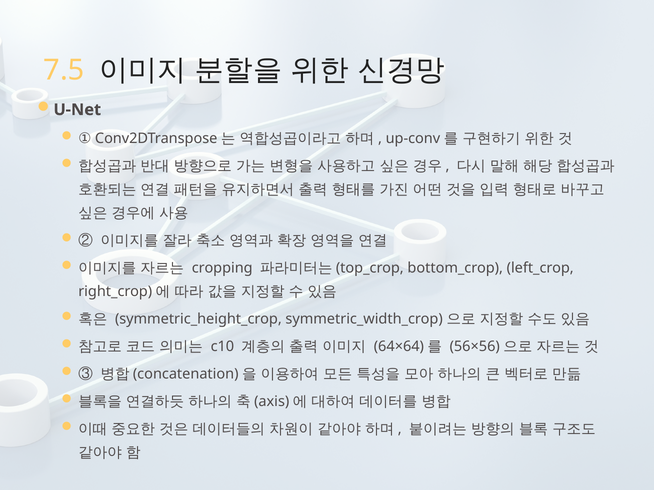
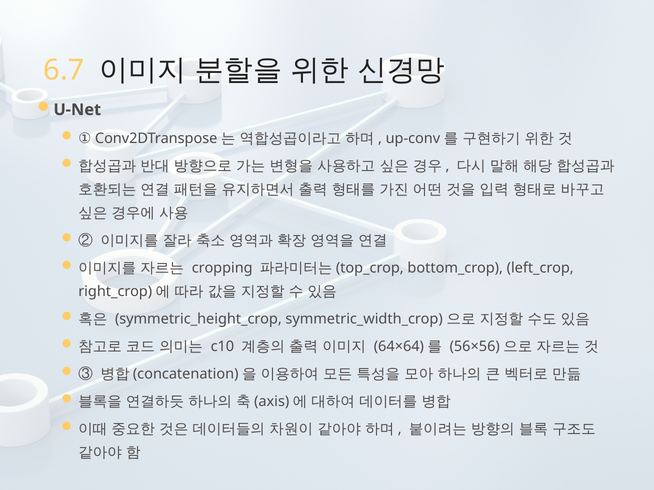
7.5: 7.5 -> 6.7 (64, 70)
